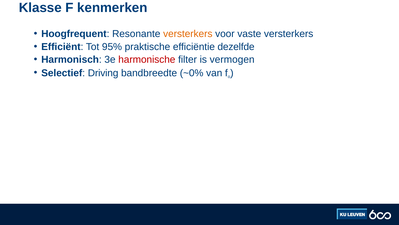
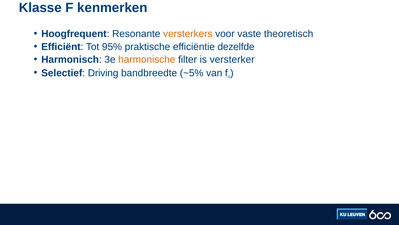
vaste versterkers: versterkers -> theoretisch (289, 34)
harmonische colour: red -> orange (147, 59)
vermogen: vermogen -> versterker (232, 59)
~0%: ~0% -> ~5% (192, 73)
